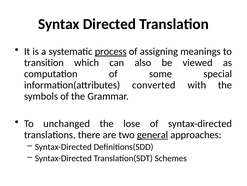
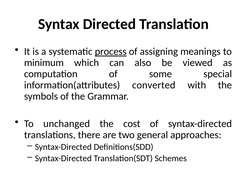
transition: transition -> minimum (44, 62)
lose: lose -> cost (132, 123)
general underline: present -> none (152, 134)
